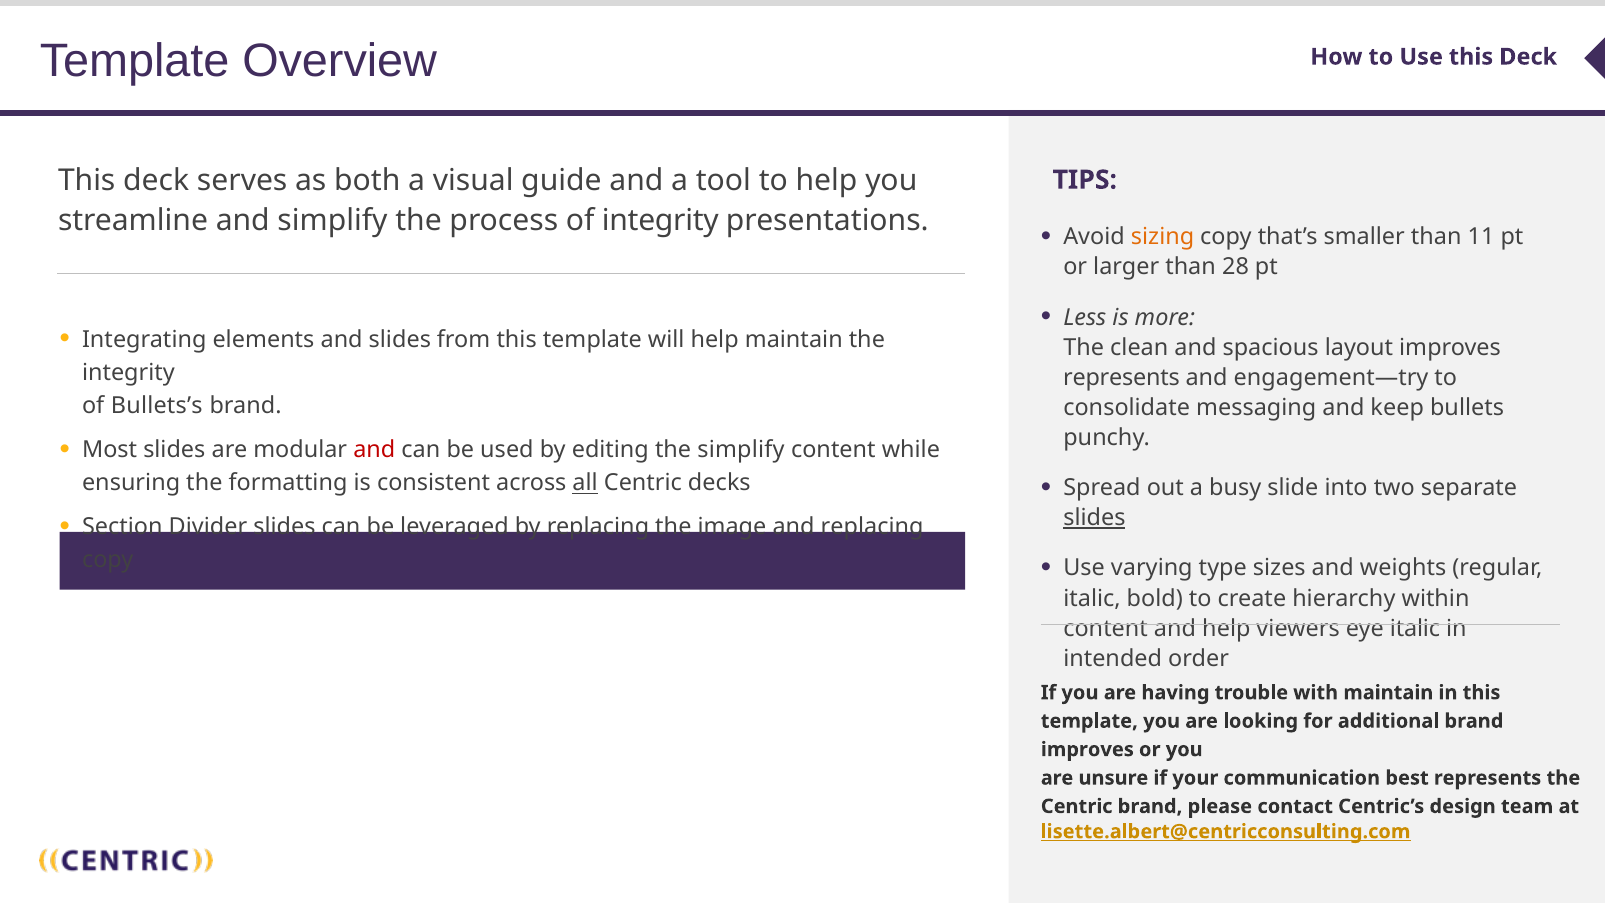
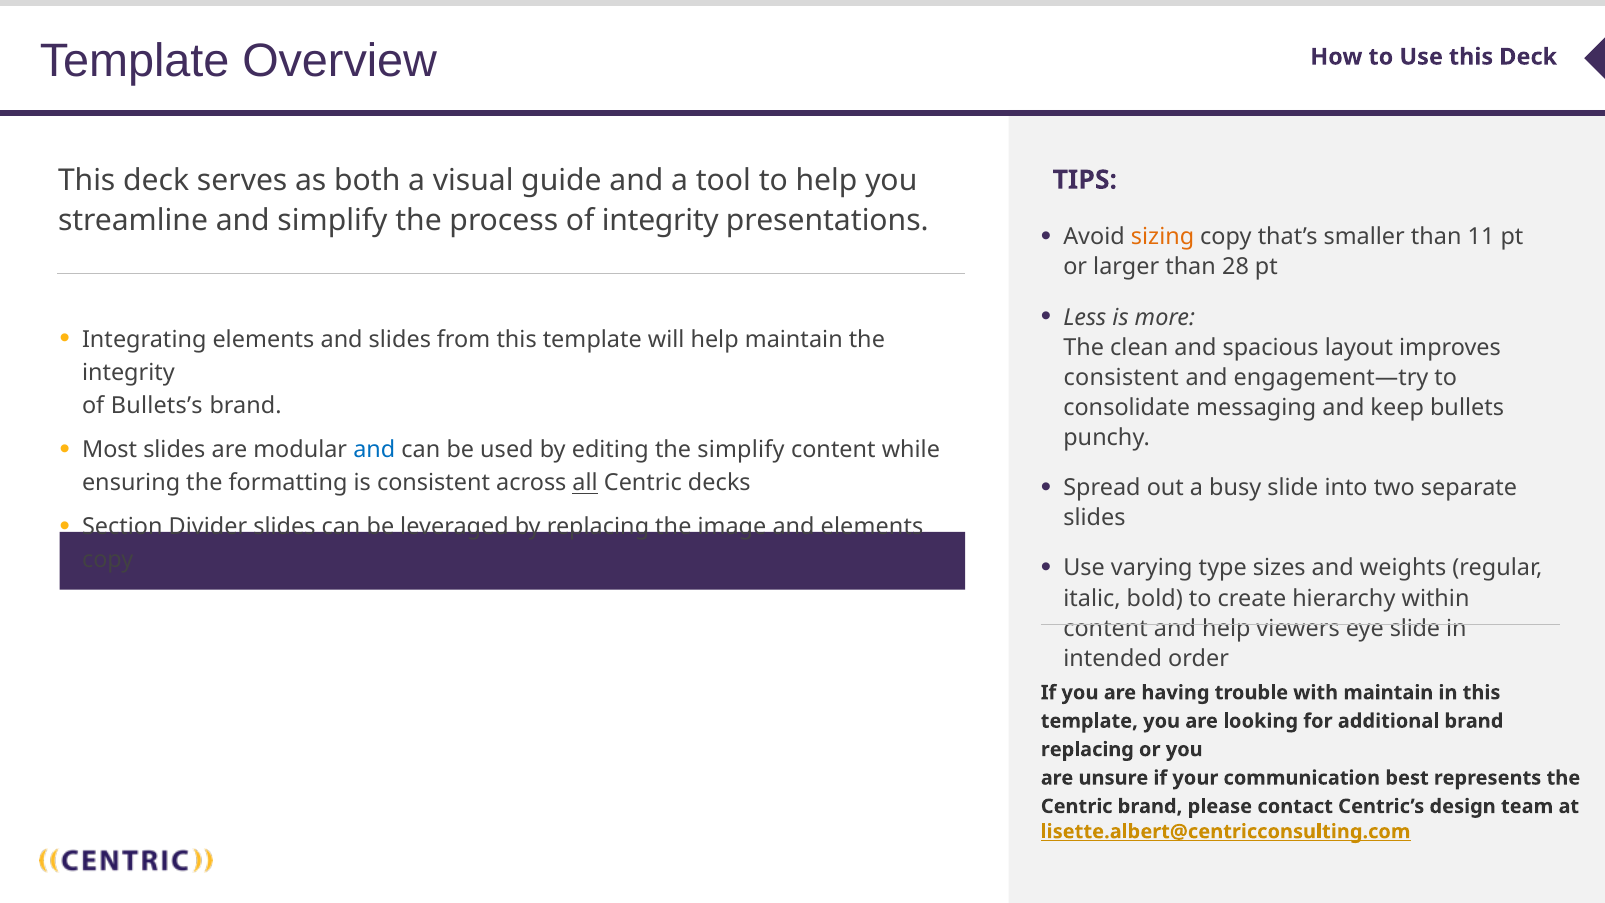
represents: represents -> consistent (1121, 378)
and colour: red -> blue (374, 450)
slides underline: present -> none (1094, 518)
and replacing: replacing -> elements (872, 527)
eye italic: italic -> slide (1415, 628)
improves: improves -> replacing (1087, 749)
